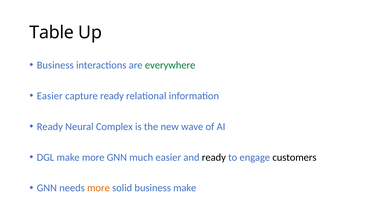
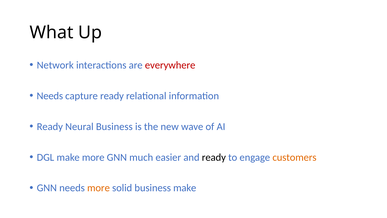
Table: Table -> What (52, 33)
Business: Business -> Network (55, 65)
everywhere colour: green -> red (170, 65)
Easier: Easier -> Needs (50, 96)
Neural Complex: Complex -> Business (114, 126)
customers colour: black -> orange (294, 157)
